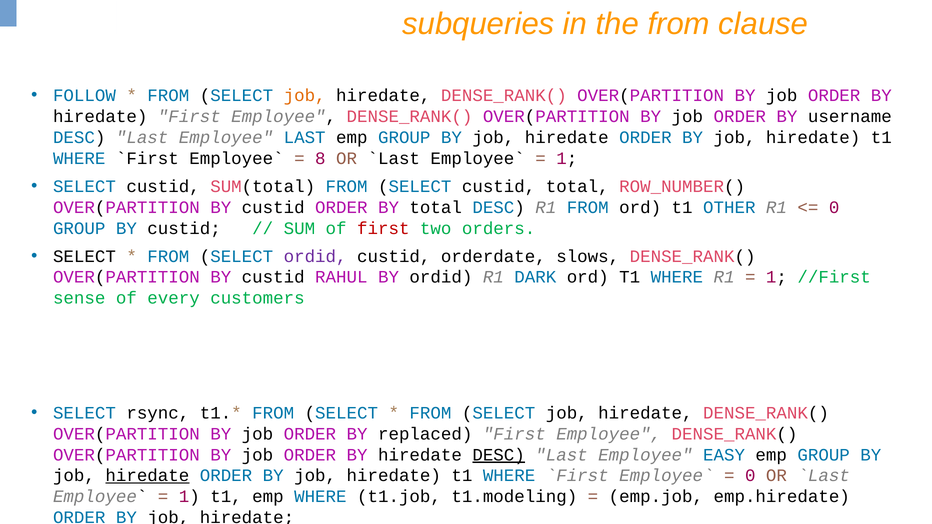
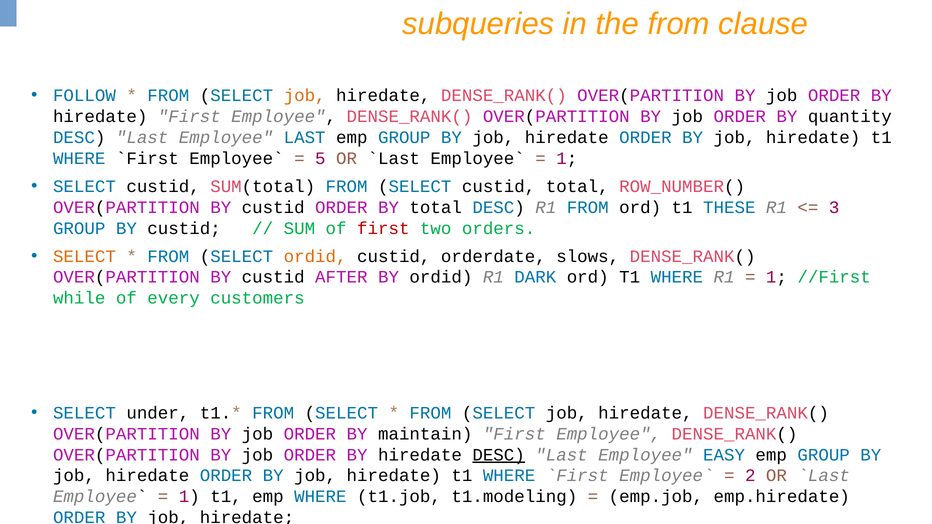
username: username -> quantity (850, 117)
8: 8 -> 5 (320, 158)
OTHER: OTHER -> THESE (729, 207)
0: 0 -> 3 (834, 207)
SELECT colour: black -> orange (84, 256)
ordid colour: purple -> orange (315, 256)
RAHUL: RAHUL -> AFTER (341, 277)
sense: sense -> while (79, 298)
rsync: rsync -> under (158, 413)
replaced: replaced -> maintain (425, 434)
hiredate underline: present -> none (147, 476)
0: 0 -> 2 (750, 476)
